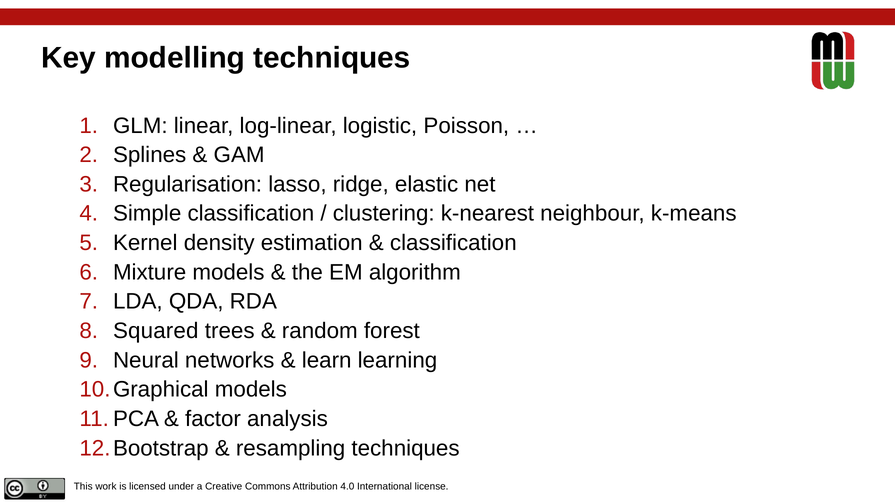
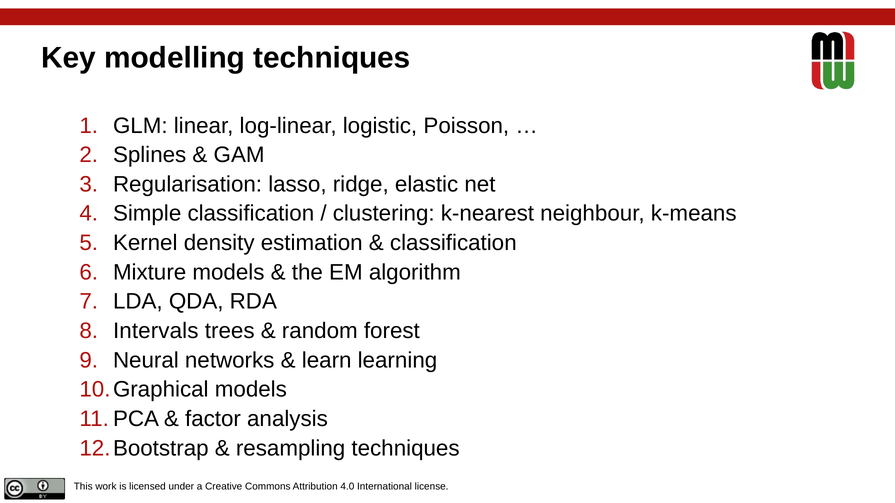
Squared: Squared -> Intervals (156, 331)
